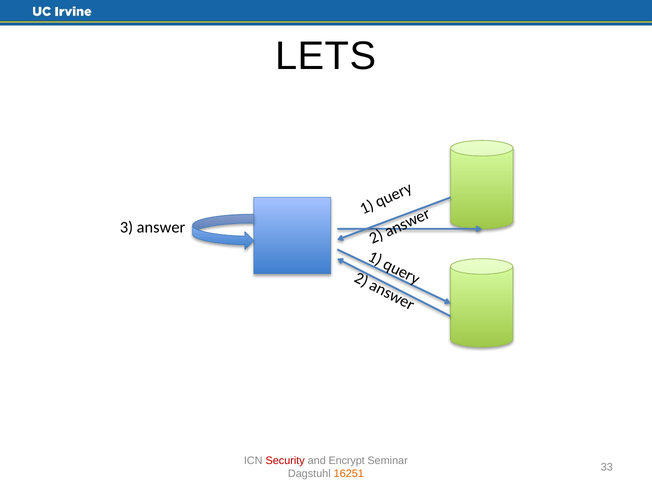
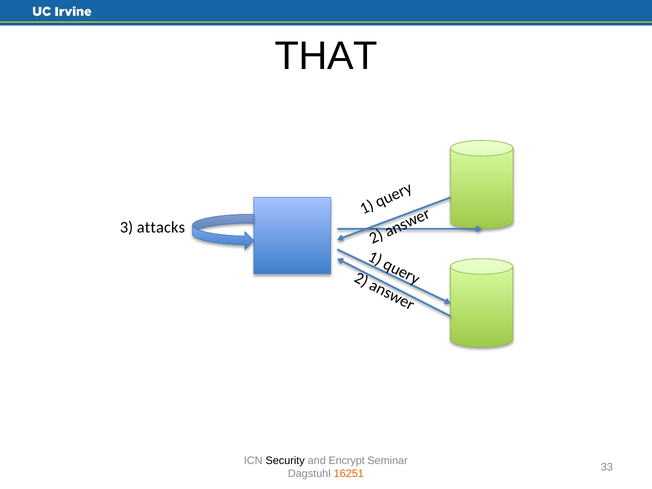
LETS: LETS -> THAT (326, 56)
answer: answer -> attacks (161, 227)
Security colour: red -> black (285, 460)
